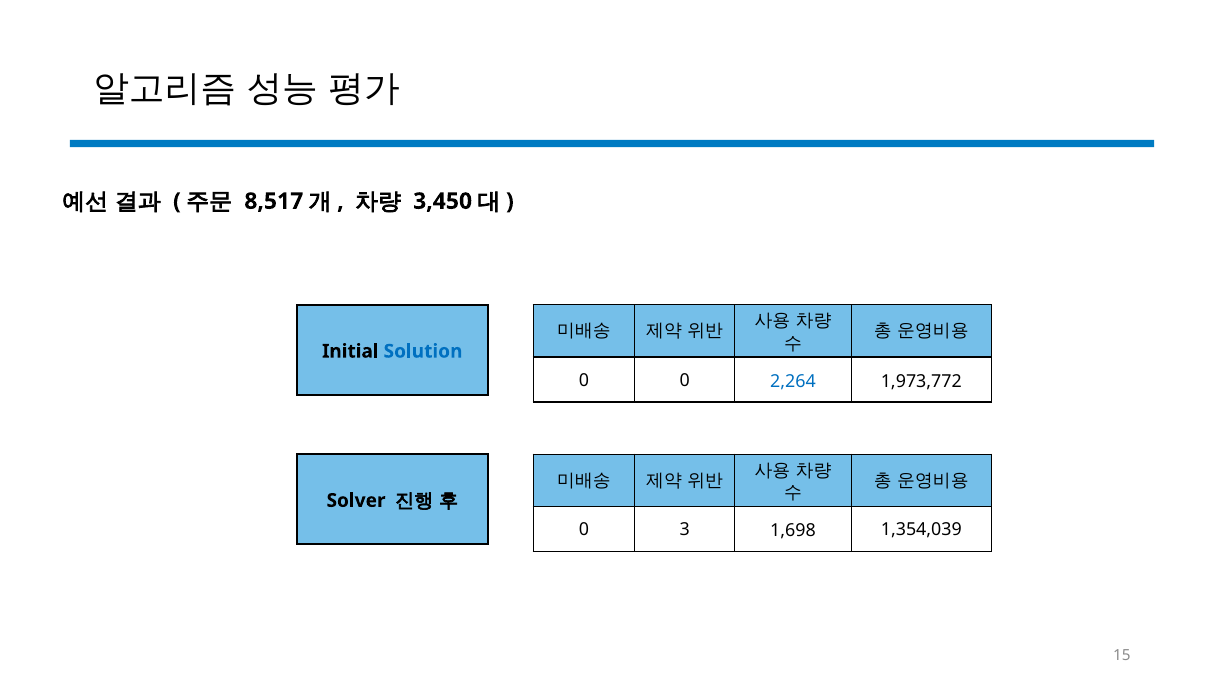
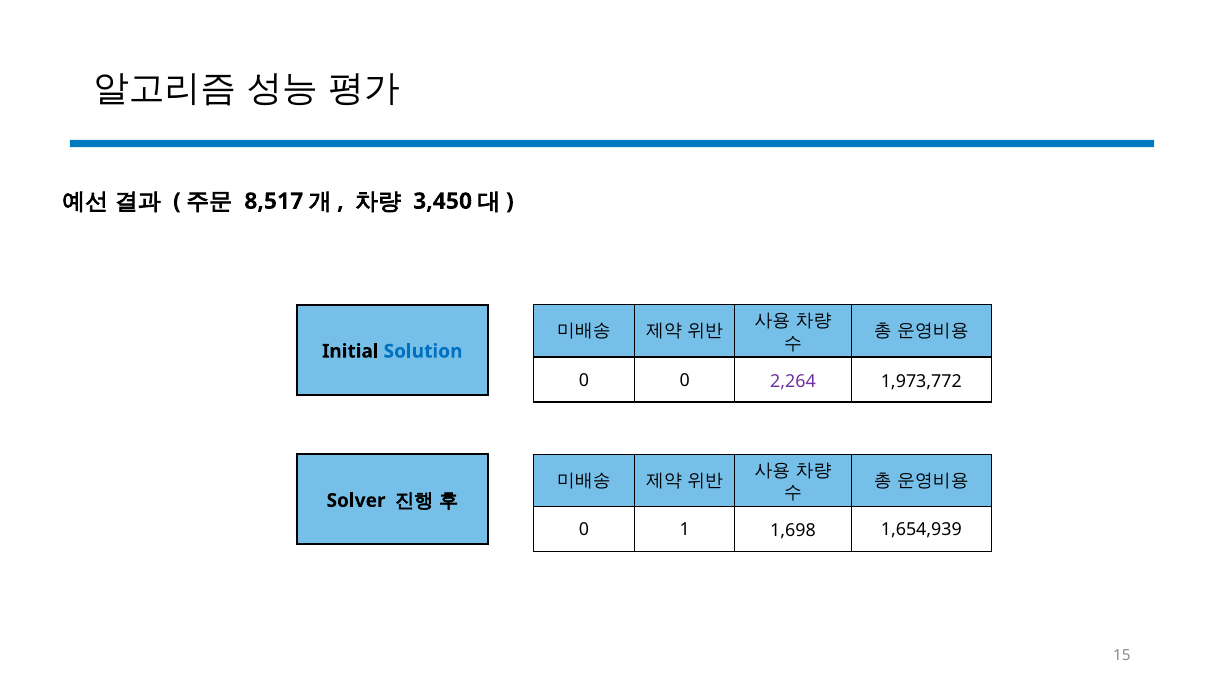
2,264 colour: blue -> purple (793, 382)
3: 3 -> 1 (685, 530)
1,354,039: 1,354,039 -> 1,654,939 (921, 530)
